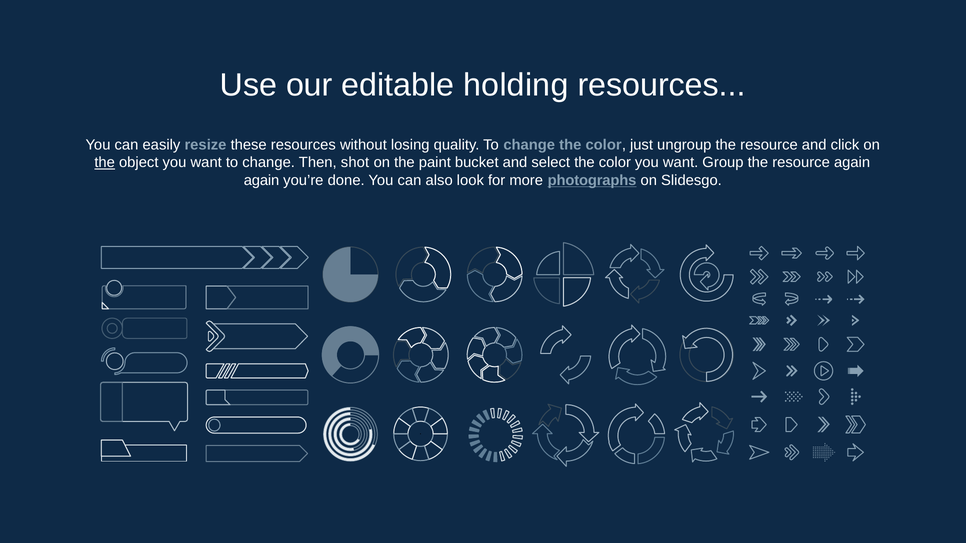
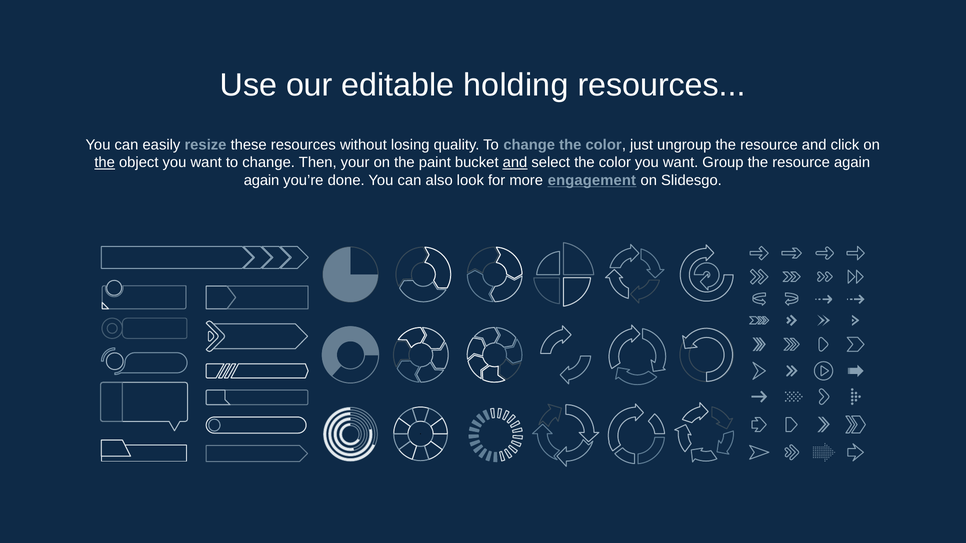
shot: shot -> your (355, 163)
and underline: none -> present (515, 163)
photographs: photographs -> engagement (592, 180)
